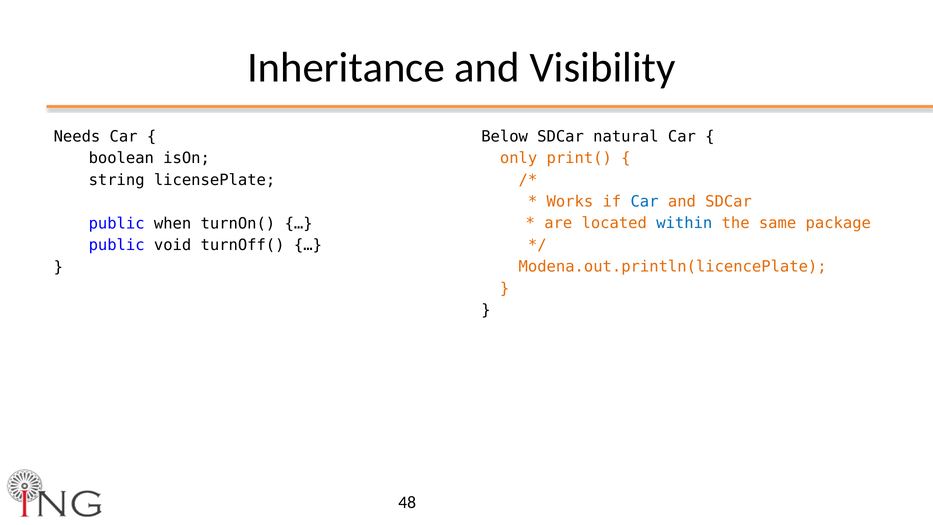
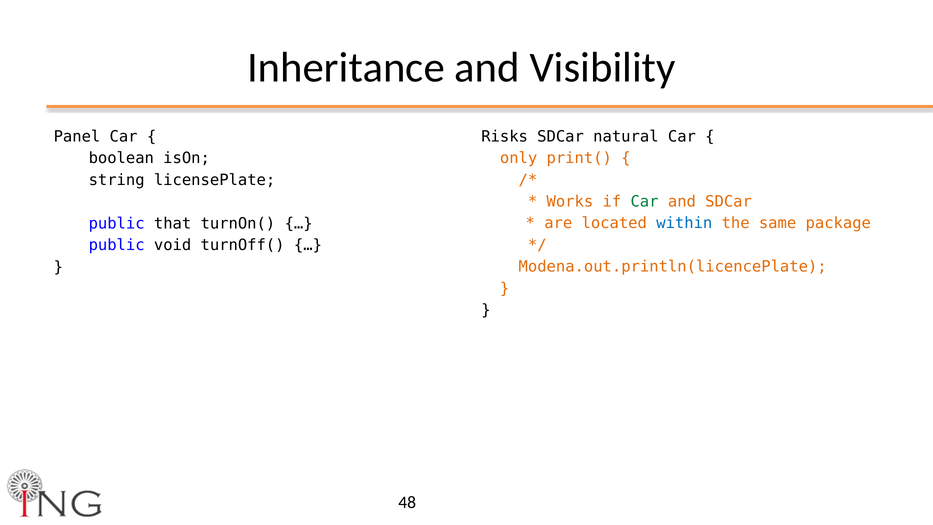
Below: Below -> Risks (505, 136)
Needs: Needs -> Panel (77, 136)
Car colour: blue -> green (645, 202)
when: when -> that (173, 223)
